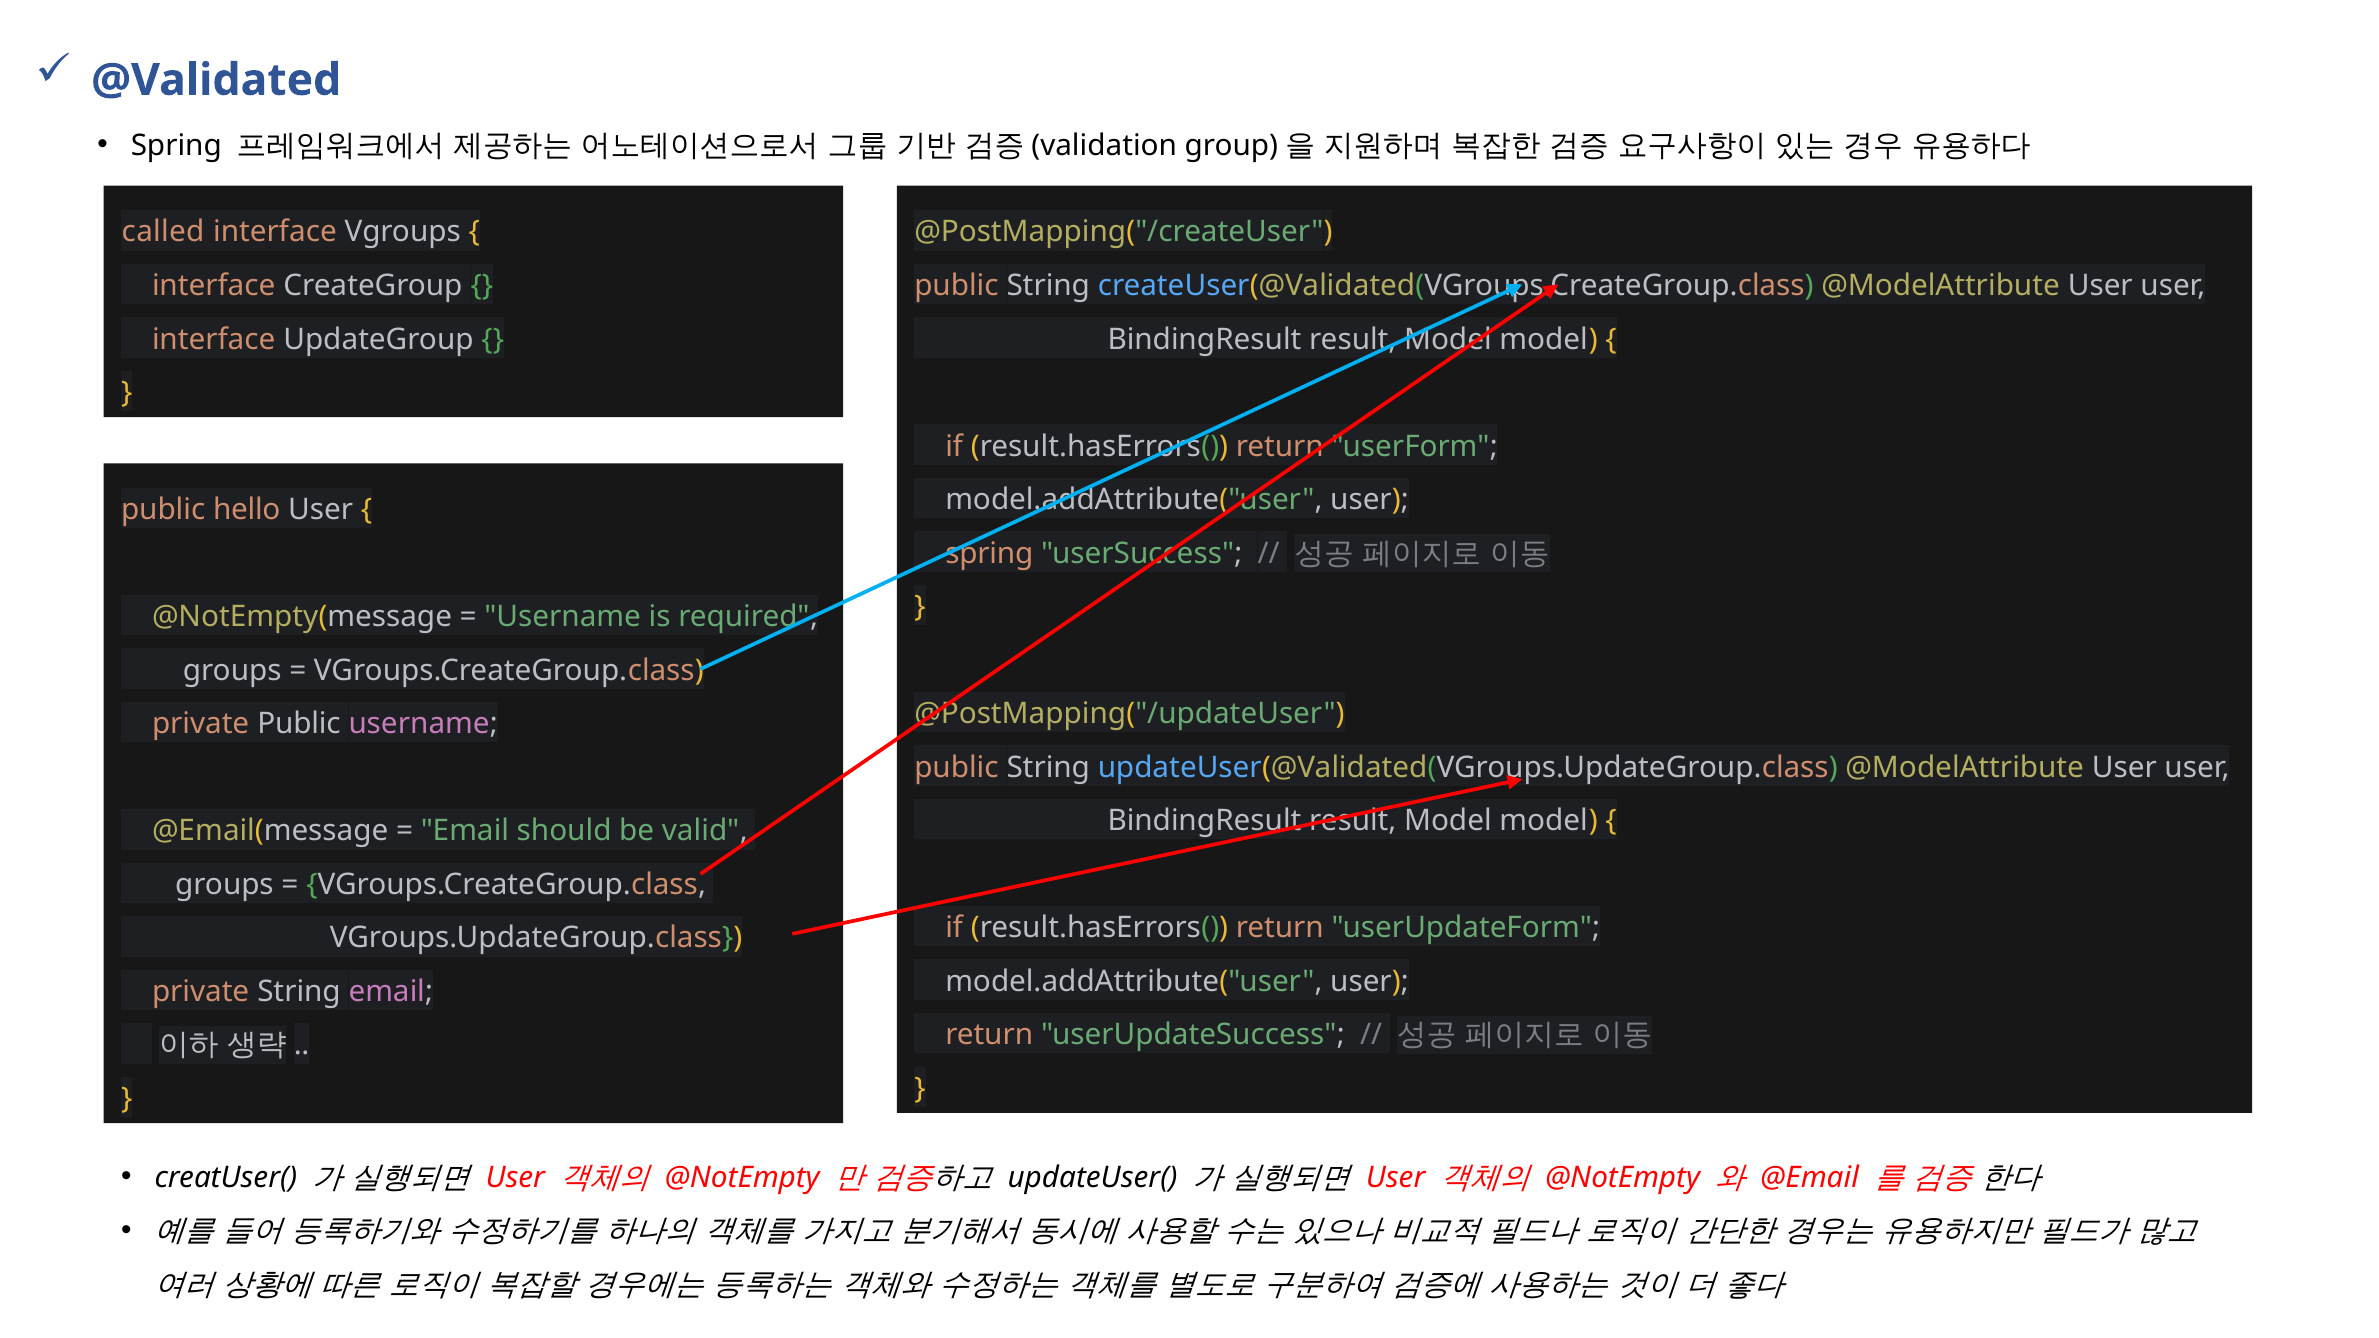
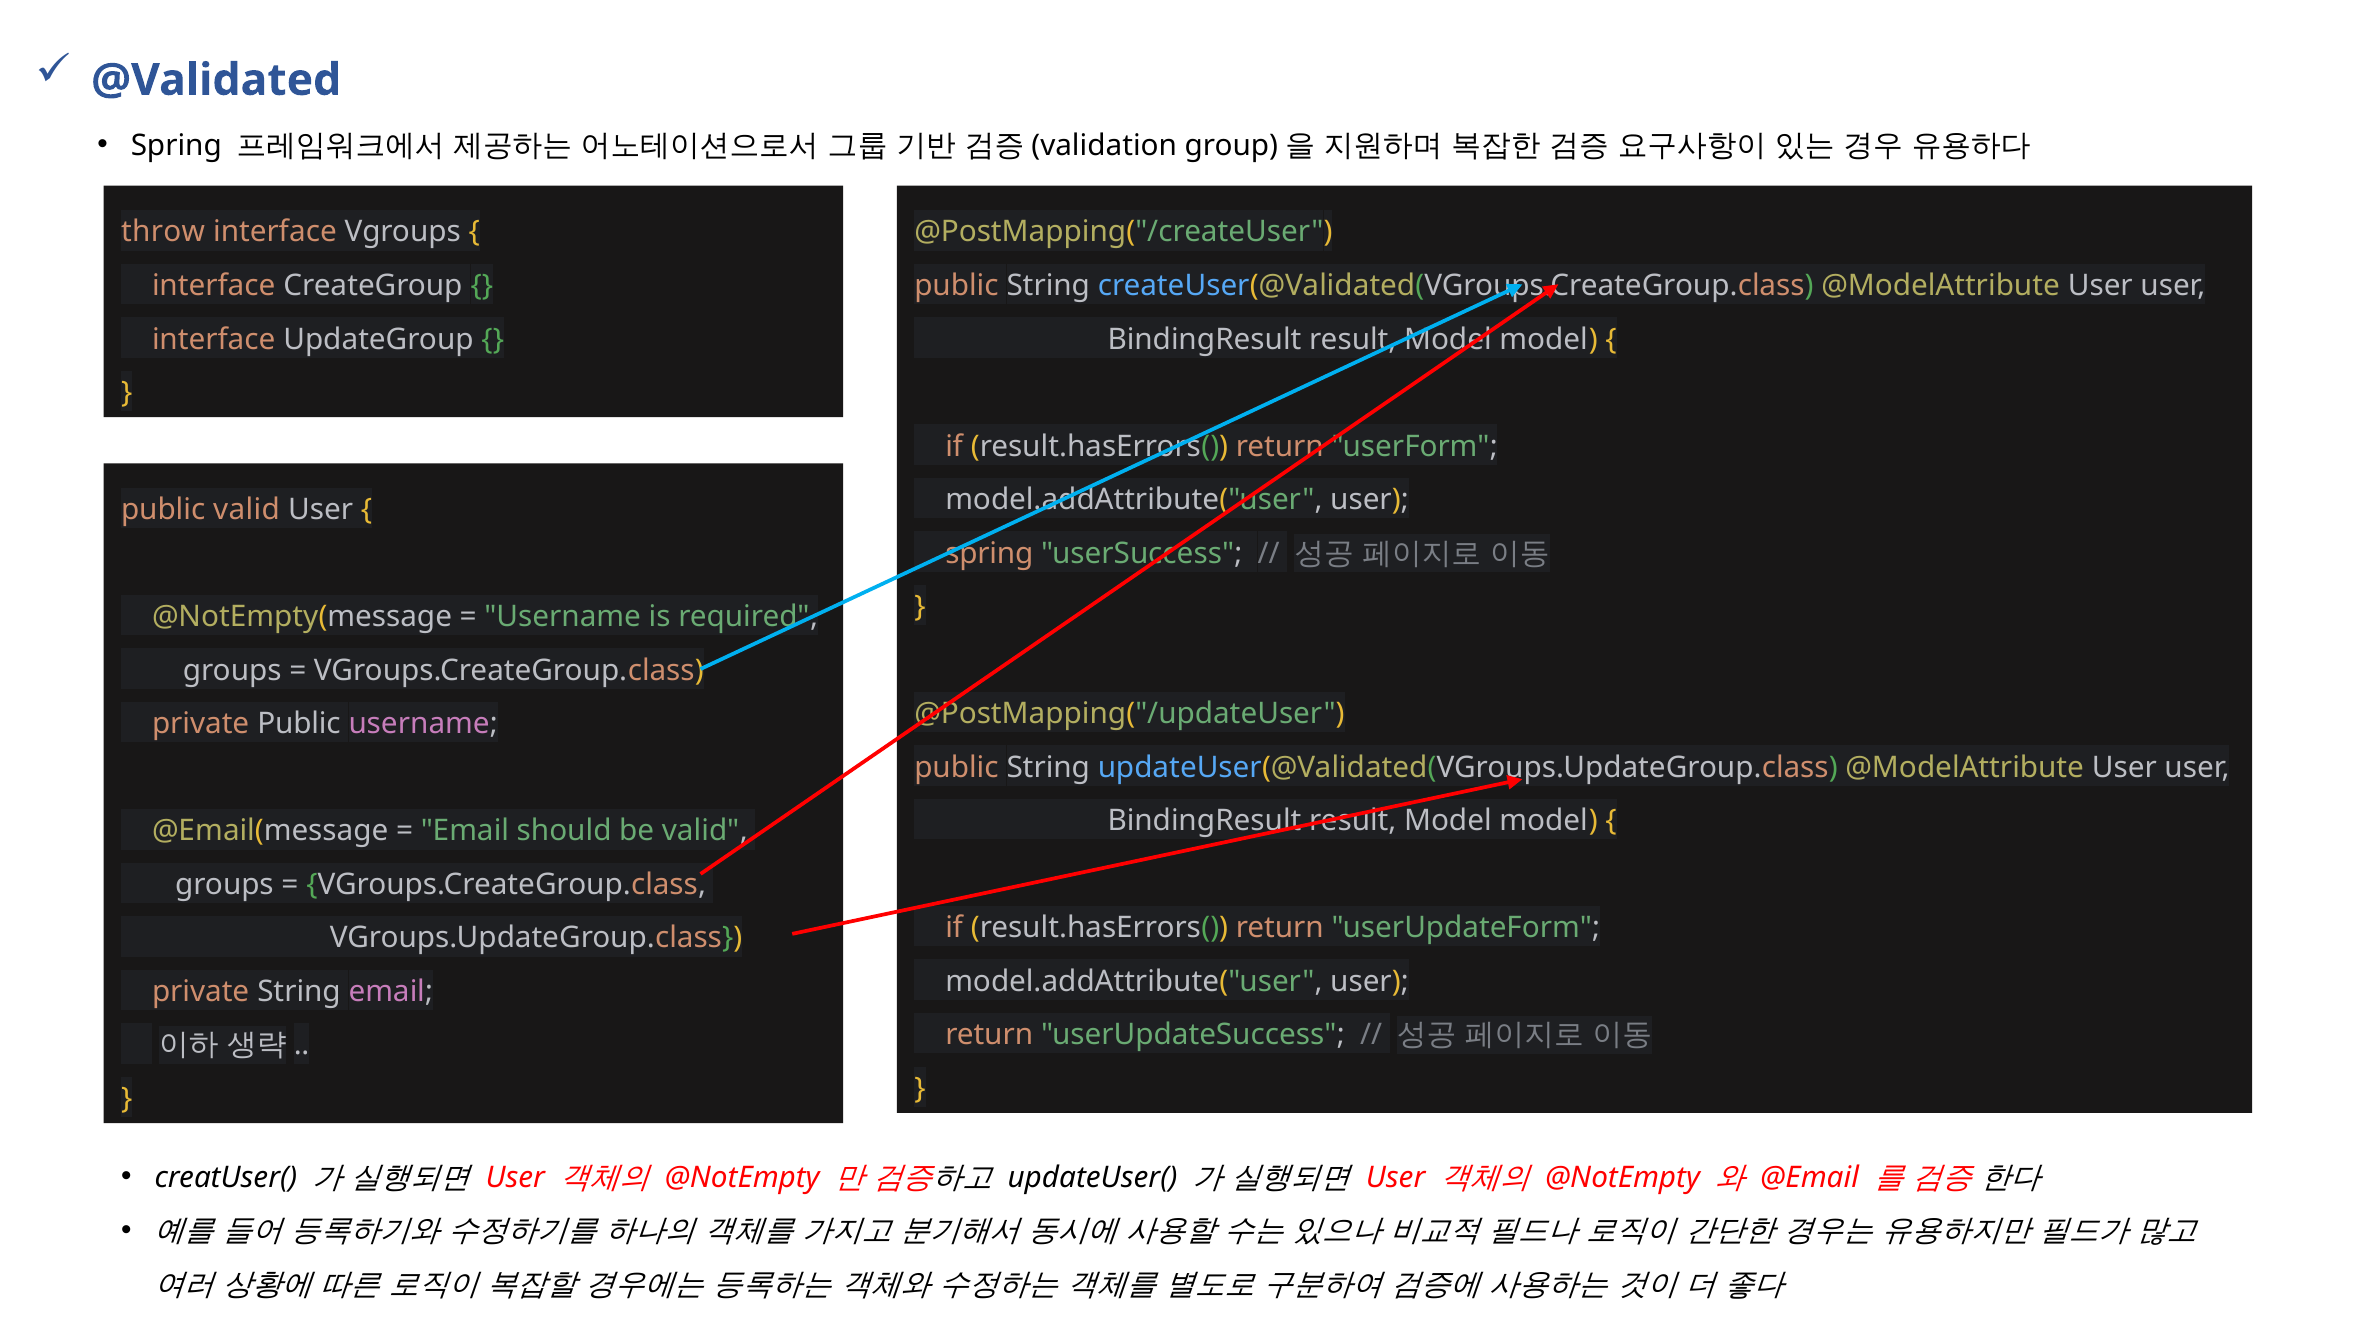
called: called -> throw (163, 232)
public hello: hello -> valid (246, 510)
